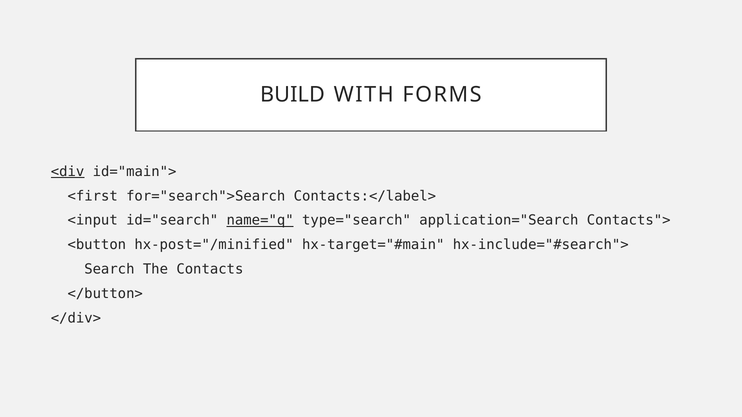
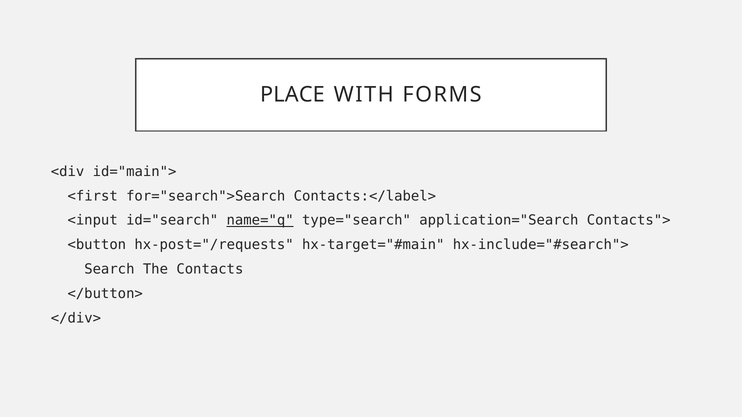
BUILD: BUILD -> PLACE (292, 95)
<div underline: present -> none (68, 172)
hx-post="/minified: hx-post="/minified -> hx-post="/requests (214, 245)
